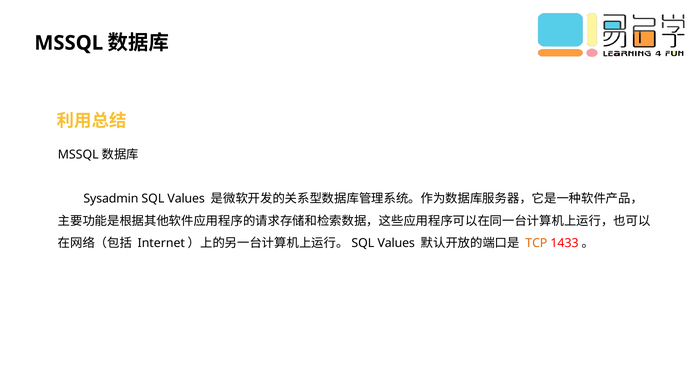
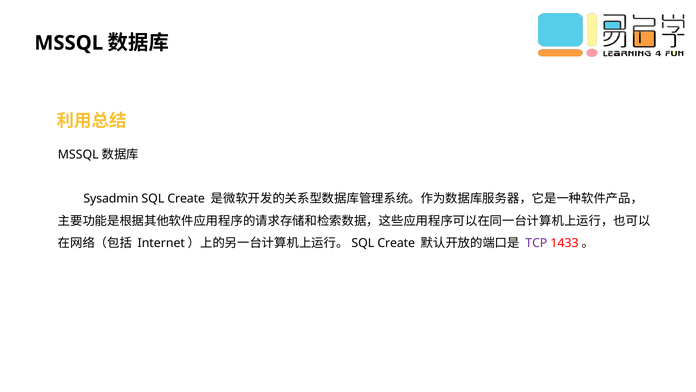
SQL Values: Values -> Create (186, 199)
Values: Values -> Create (396, 243)
TCP colour: orange -> purple (536, 243)
